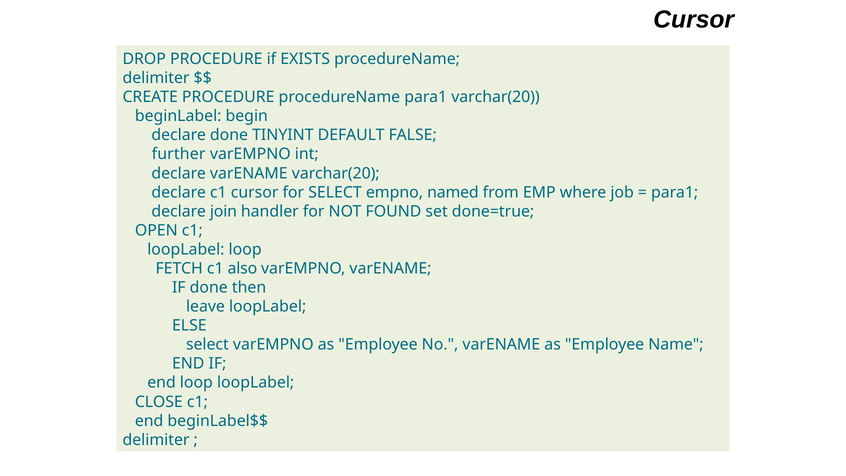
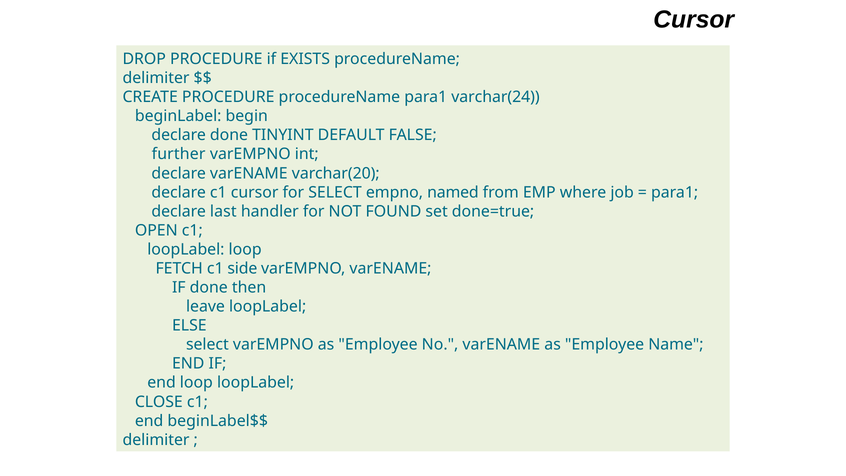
para1 varchar(20: varchar(20 -> varchar(24 (496, 97)
join: join -> last (223, 211)
also: also -> side (242, 268)
